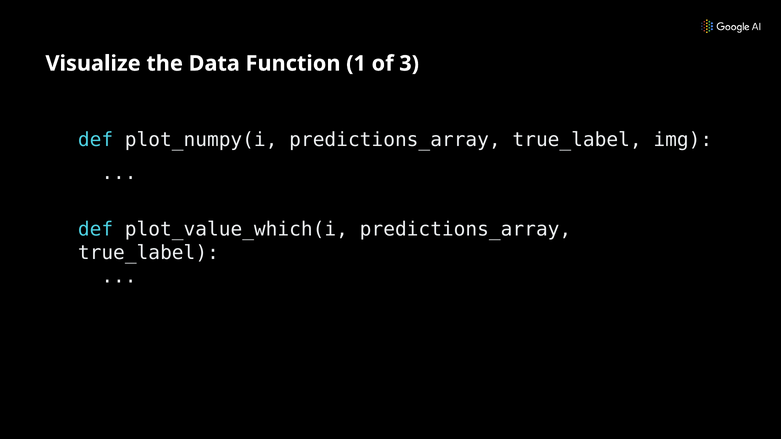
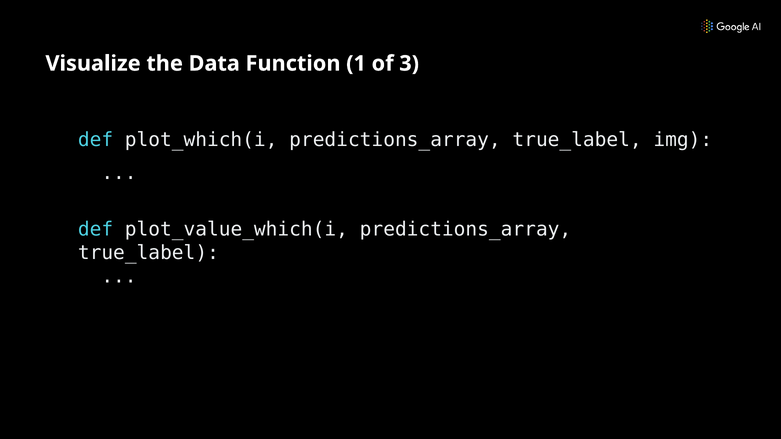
plot_numpy(i: plot_numpy(i -> plot_which(i (201, 140)
